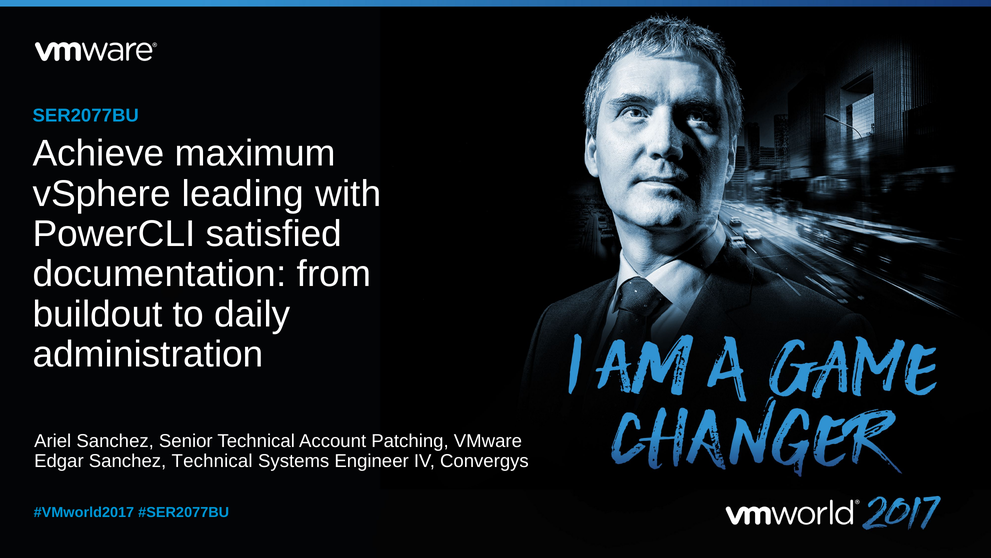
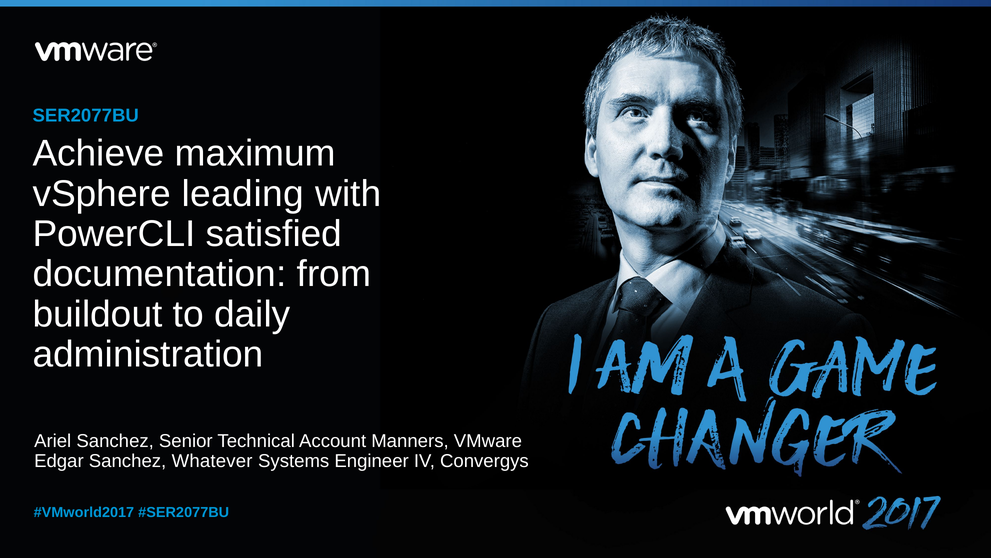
Patching: Patching -> Manners (410, 441)
Sanchez Technical: Technical -> Whatever (212, 461)
